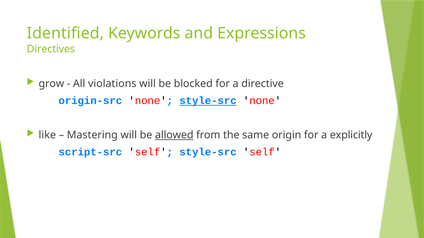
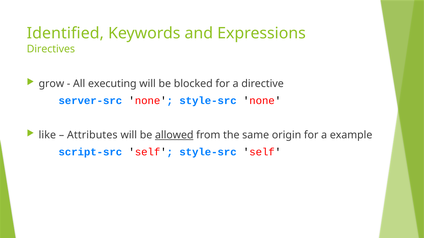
violations: violations -> executing (112, 84)
origin-src: origin-src -> server-src (90, 101)
style-src underline: present -> none (208, 101)
Mastering: Mastering -> Attributes (92, 135)
explicitly: explicitly -> example (351, 135)
